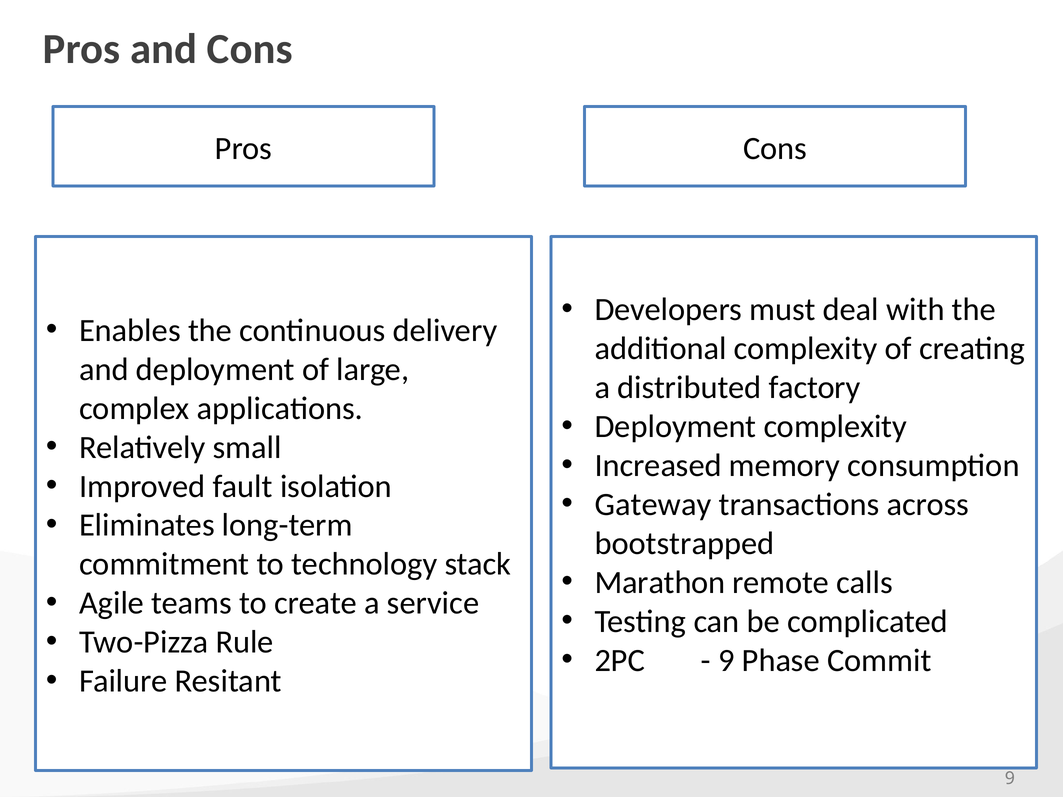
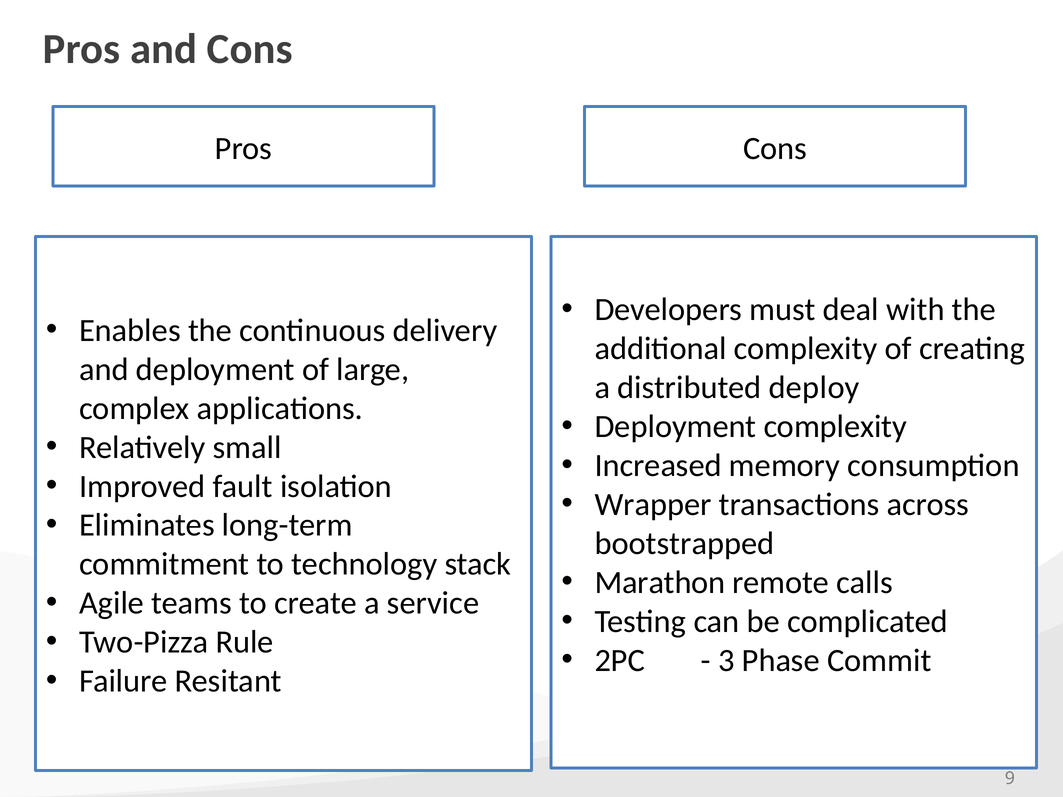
factory: factory -> deploy (814, 388)
Gateway: Gateway -> Wrapper (653, 505)
9: 9 -> 3 (726, 661)
